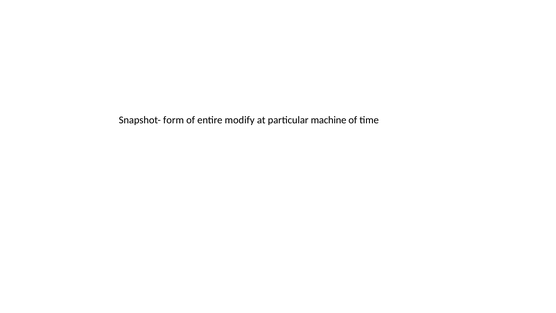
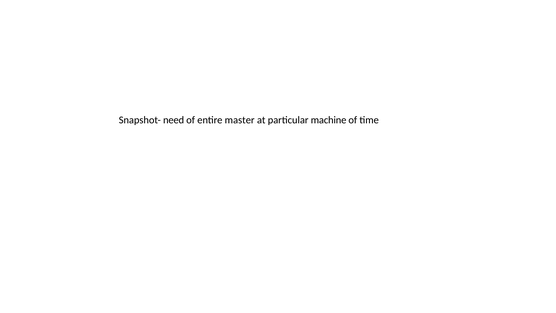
form: form -> need (174, 120)
modify: modify -> master (240, 120)
